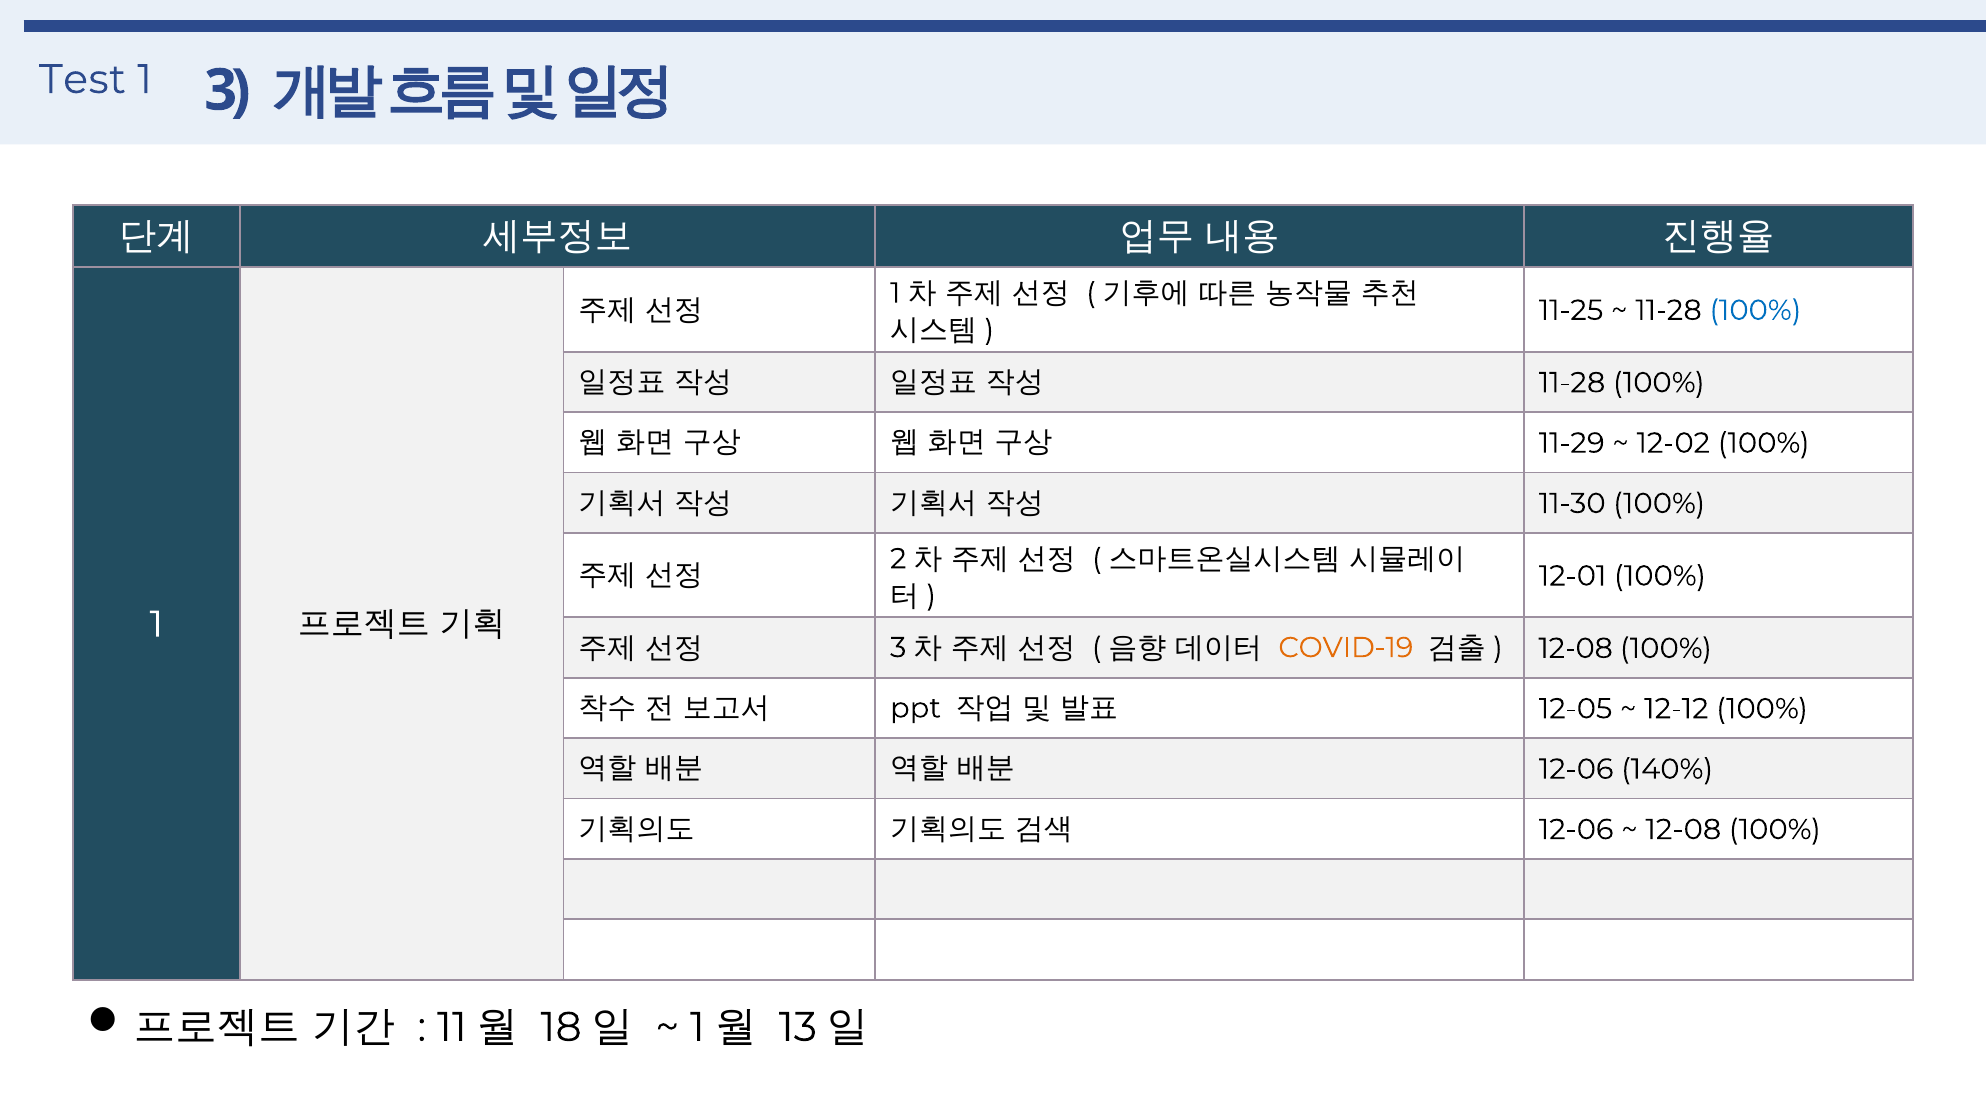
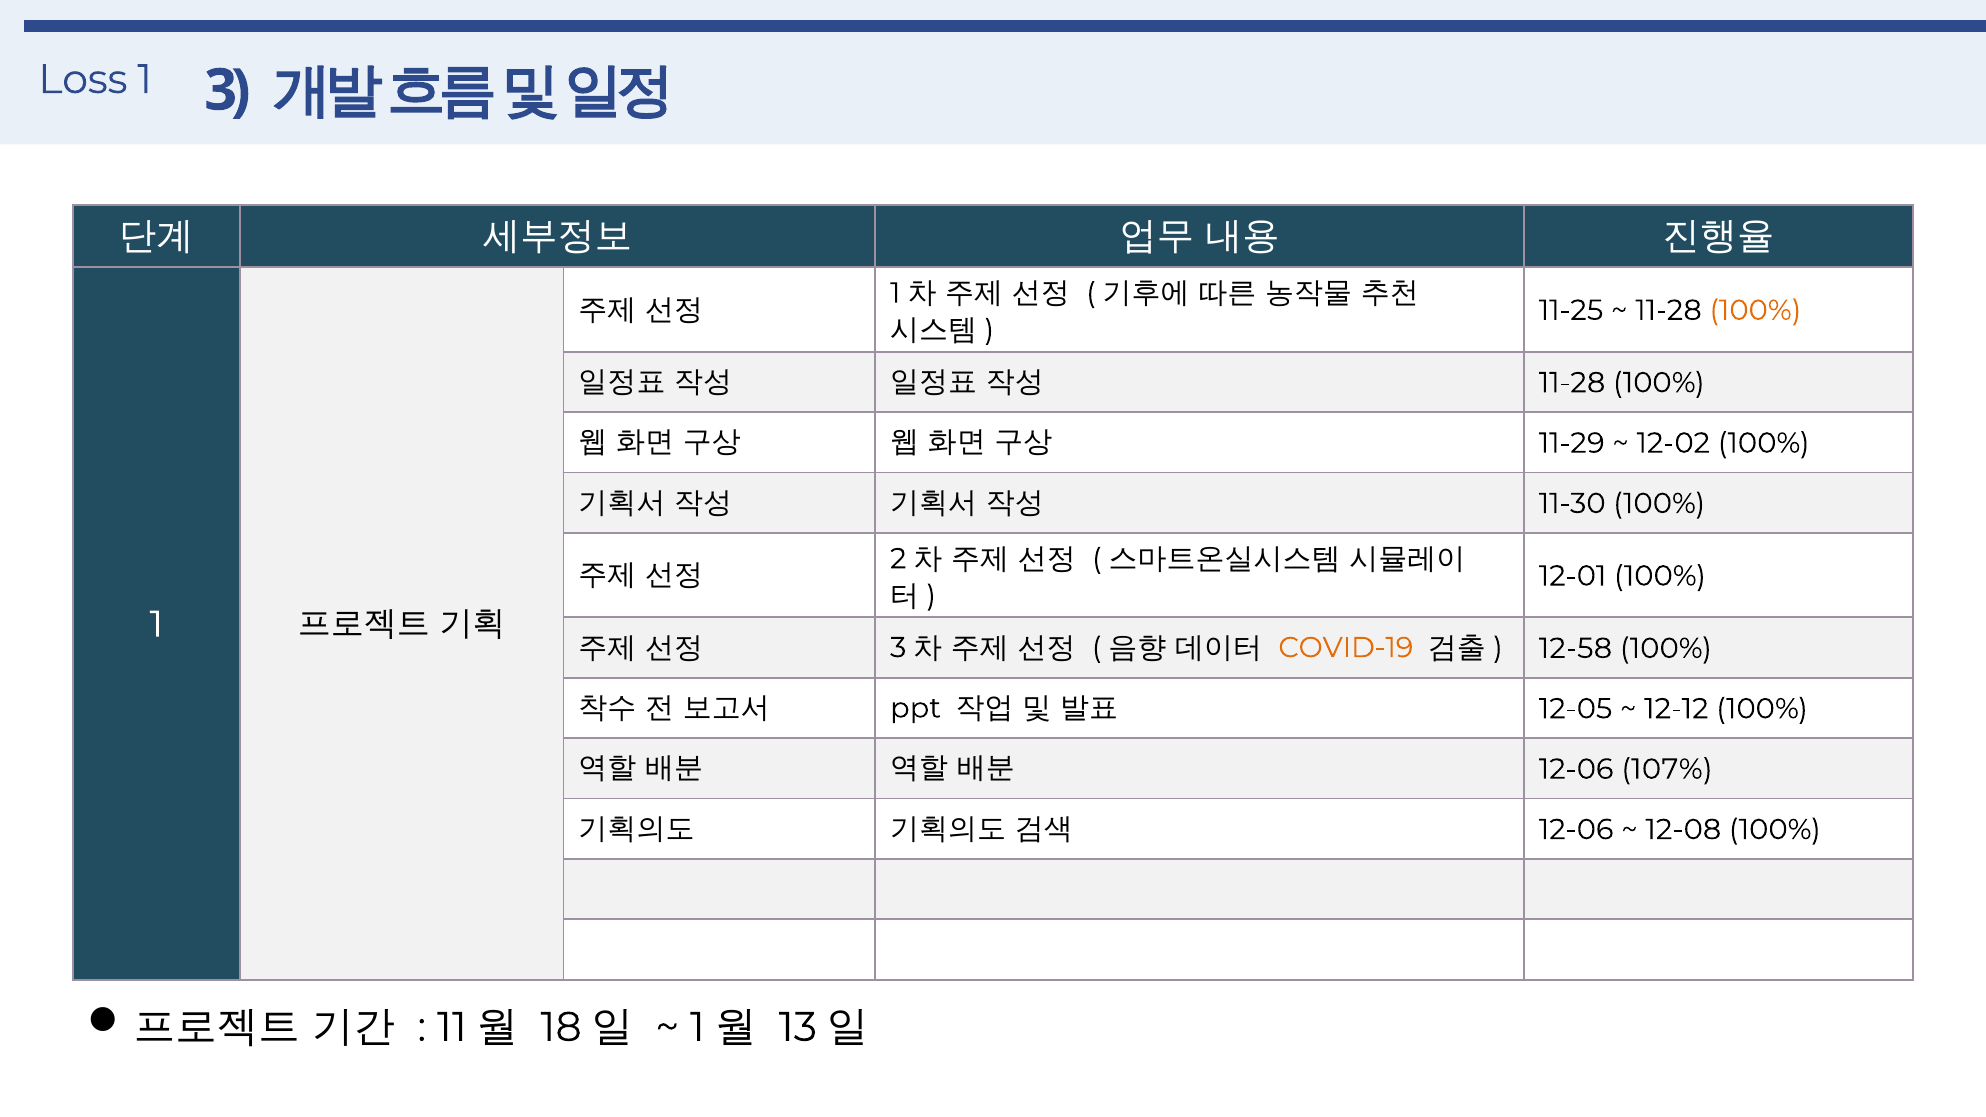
Test: Test -> Loss (83, 80)
100% colour: blue -> orange (1755, 310)
12-08: 12-08 -> 12-58 (1575, 648)
140%: 140% -> 107% (1667, 769)
